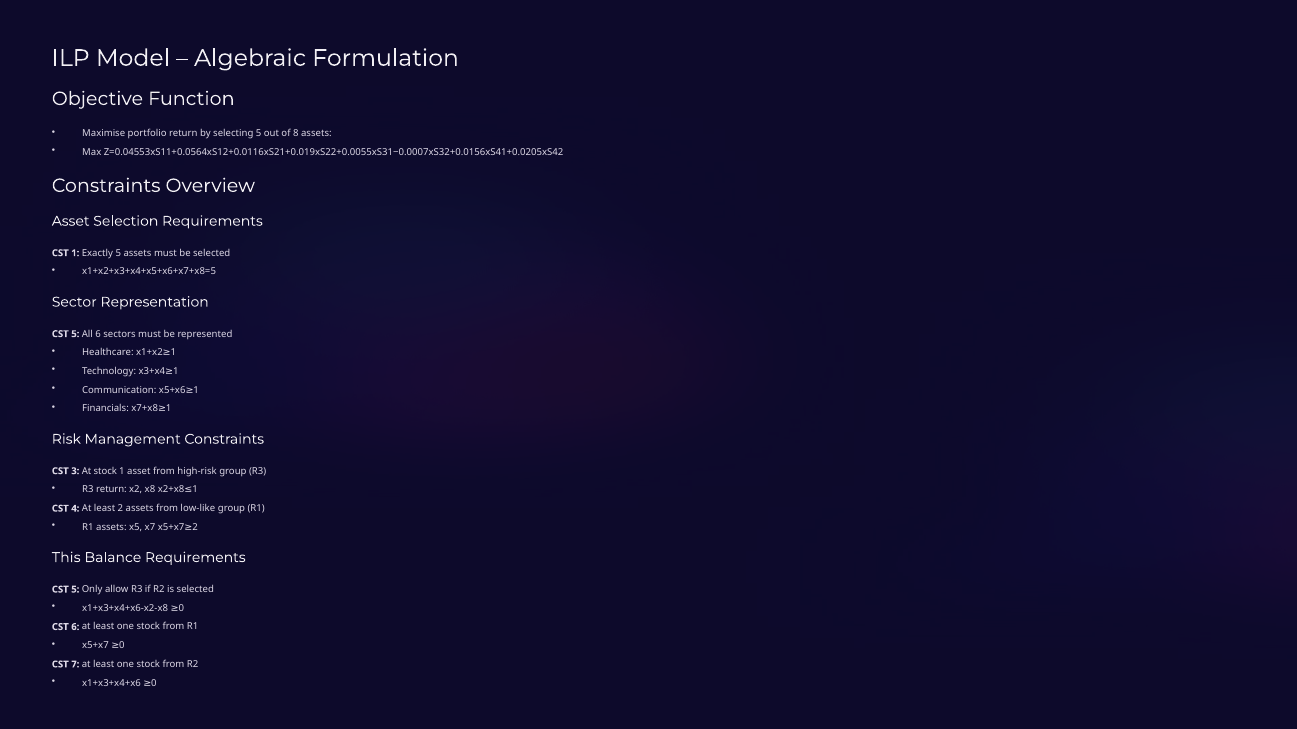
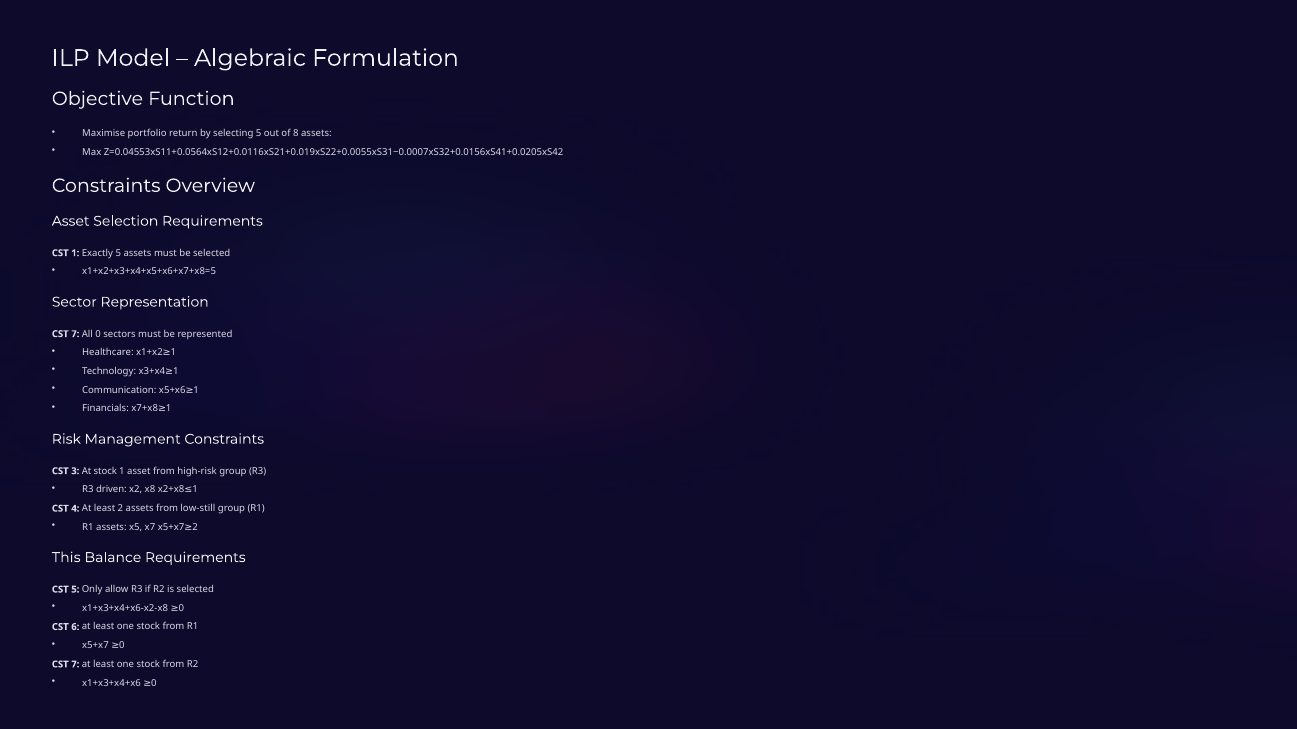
5: 5 -> 7 (75, 334)
All 6: 6 -> 0 (98, 334)
R3 return: return -> driven (111, 490)
low-like: low-like -> low-still (198, 509)
